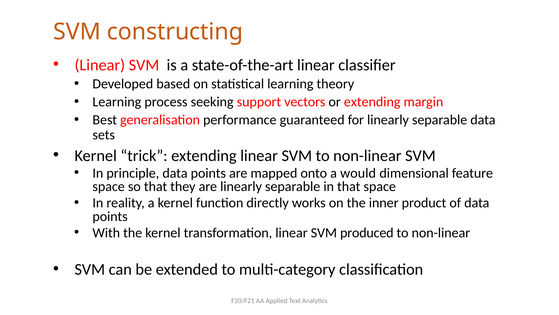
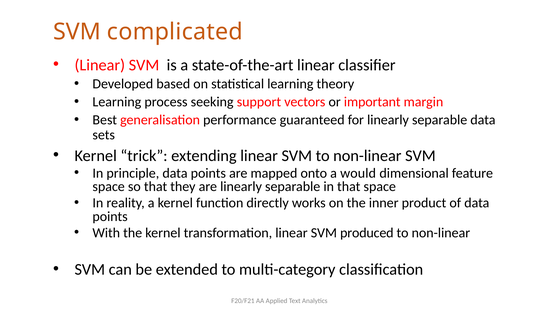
constructing: constructing -> complicated (175, 32)
or extending: extending -> important (372, 102)
